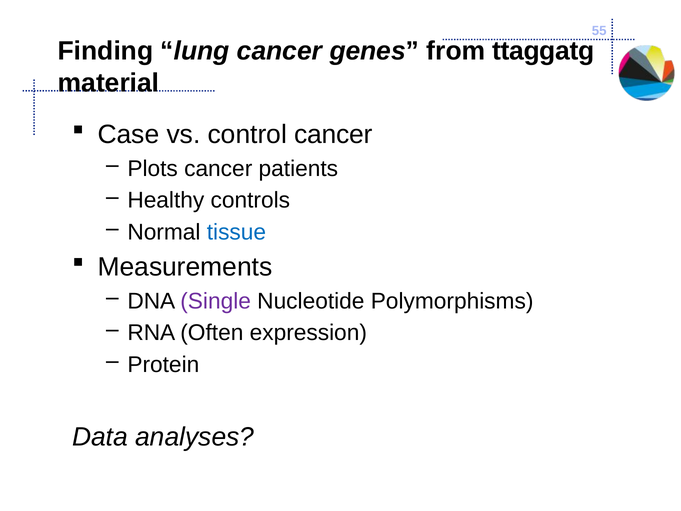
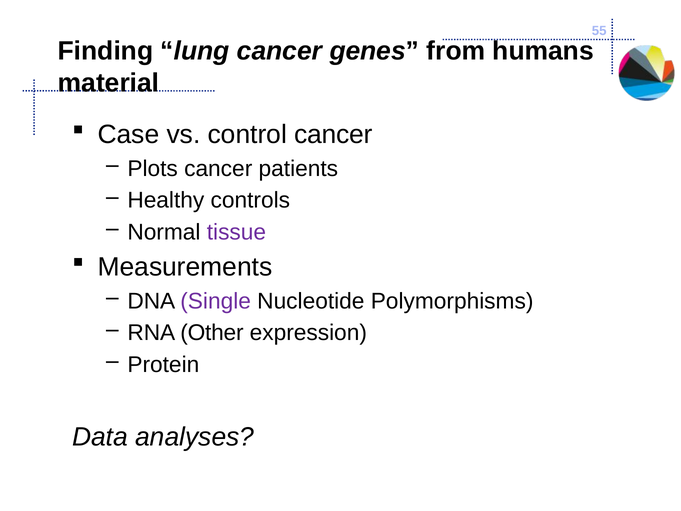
ttaggatg: ttaggatg -> humans (543, 51)
tissue colour: blue -> purple (236, 232)
Often: Often -> Other (212, 333)
